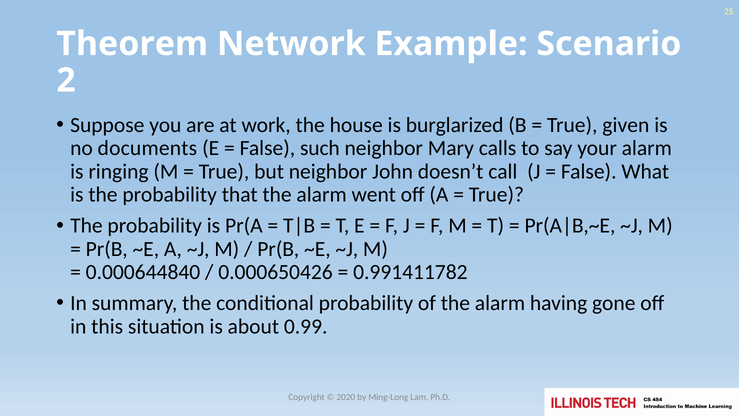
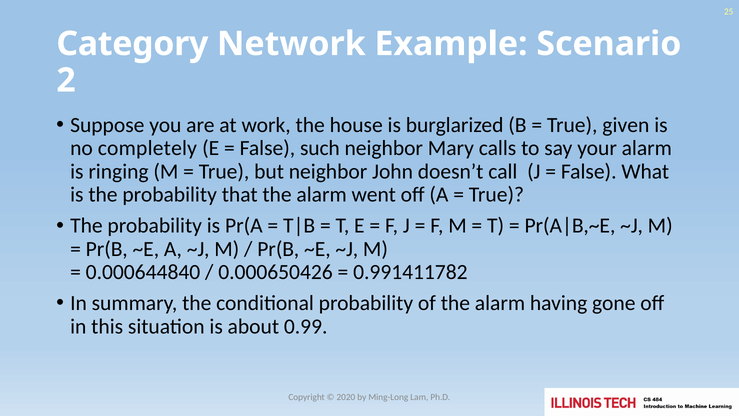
Theorem: Theorem -> Category (132, 44)
documents: documents -> completely (147, 148)
